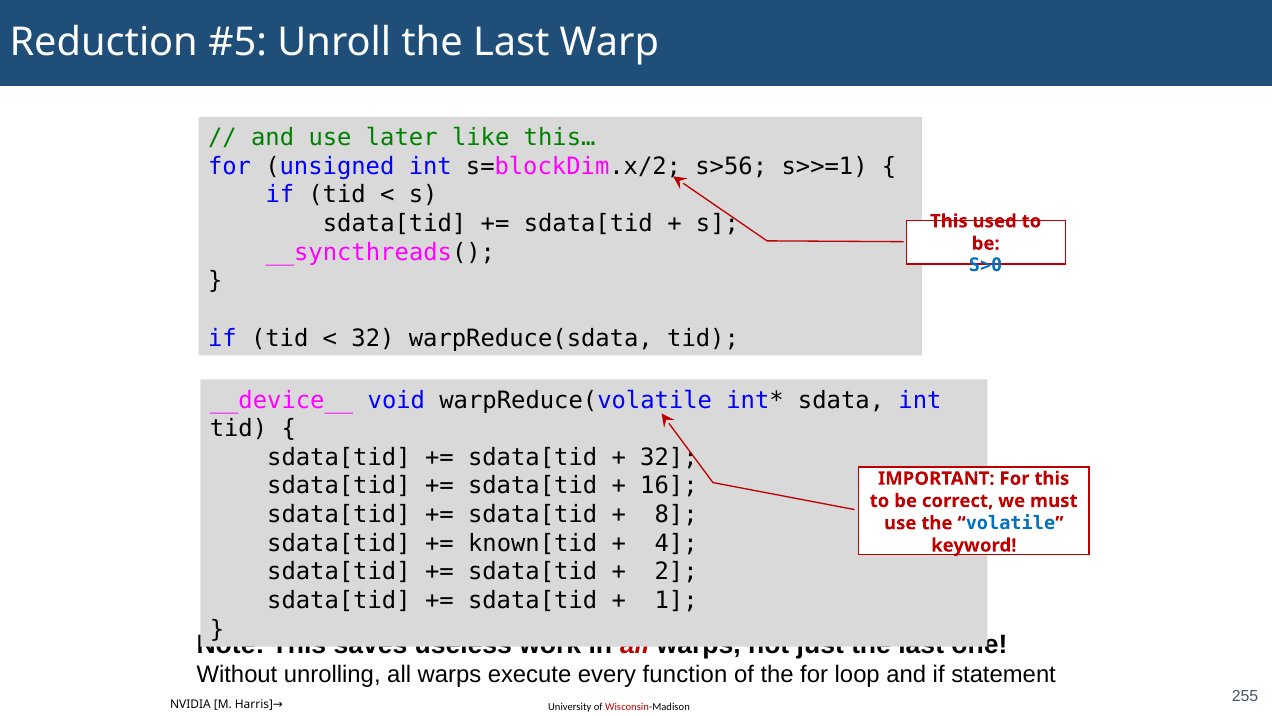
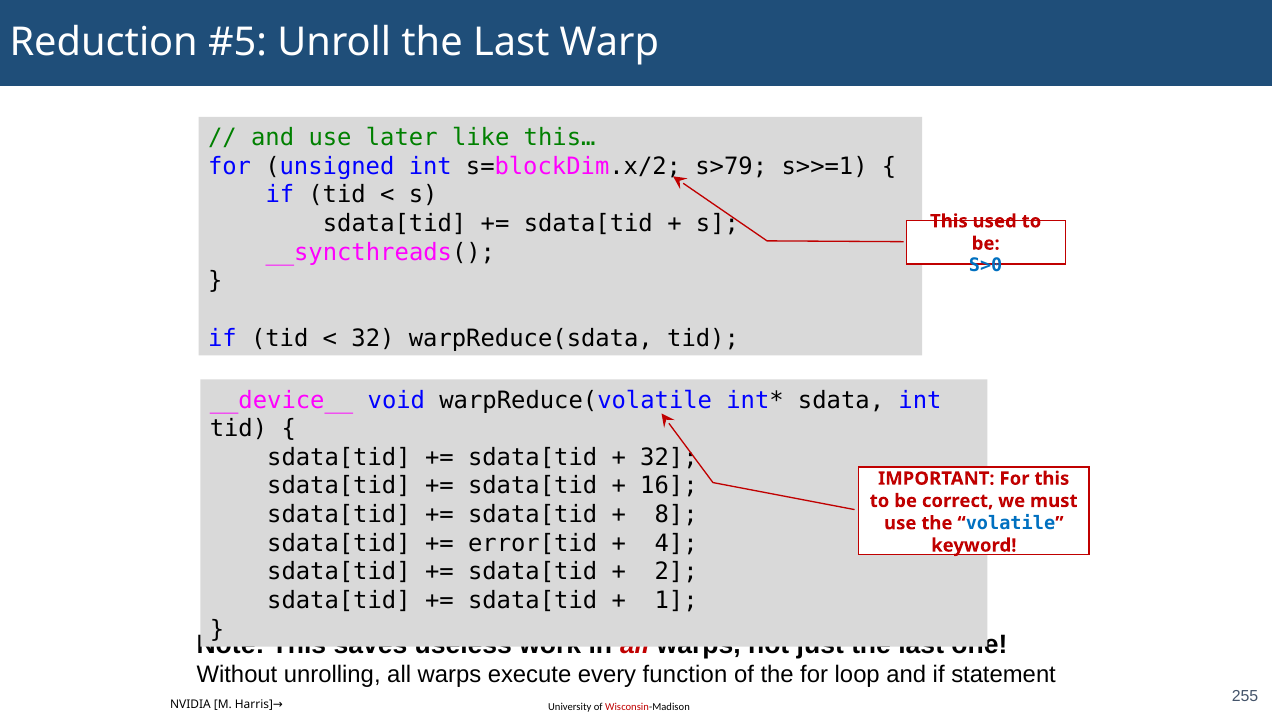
s>56: s>56 -> s>79 (731, 166)
known[tid: known[tid -> error[tid (533, 543)
